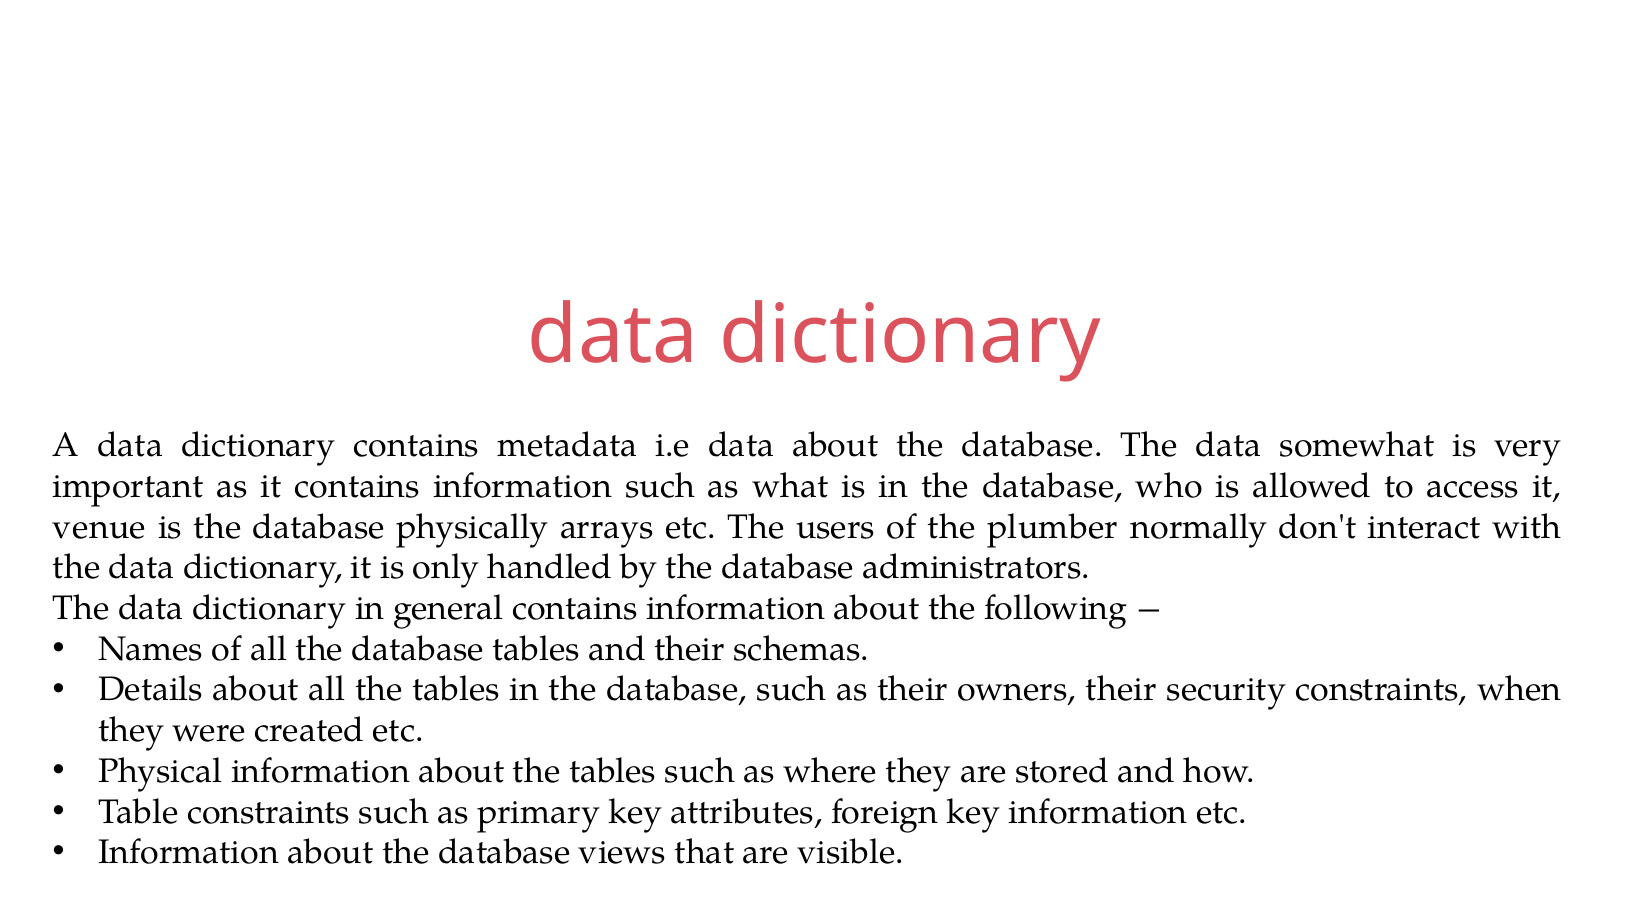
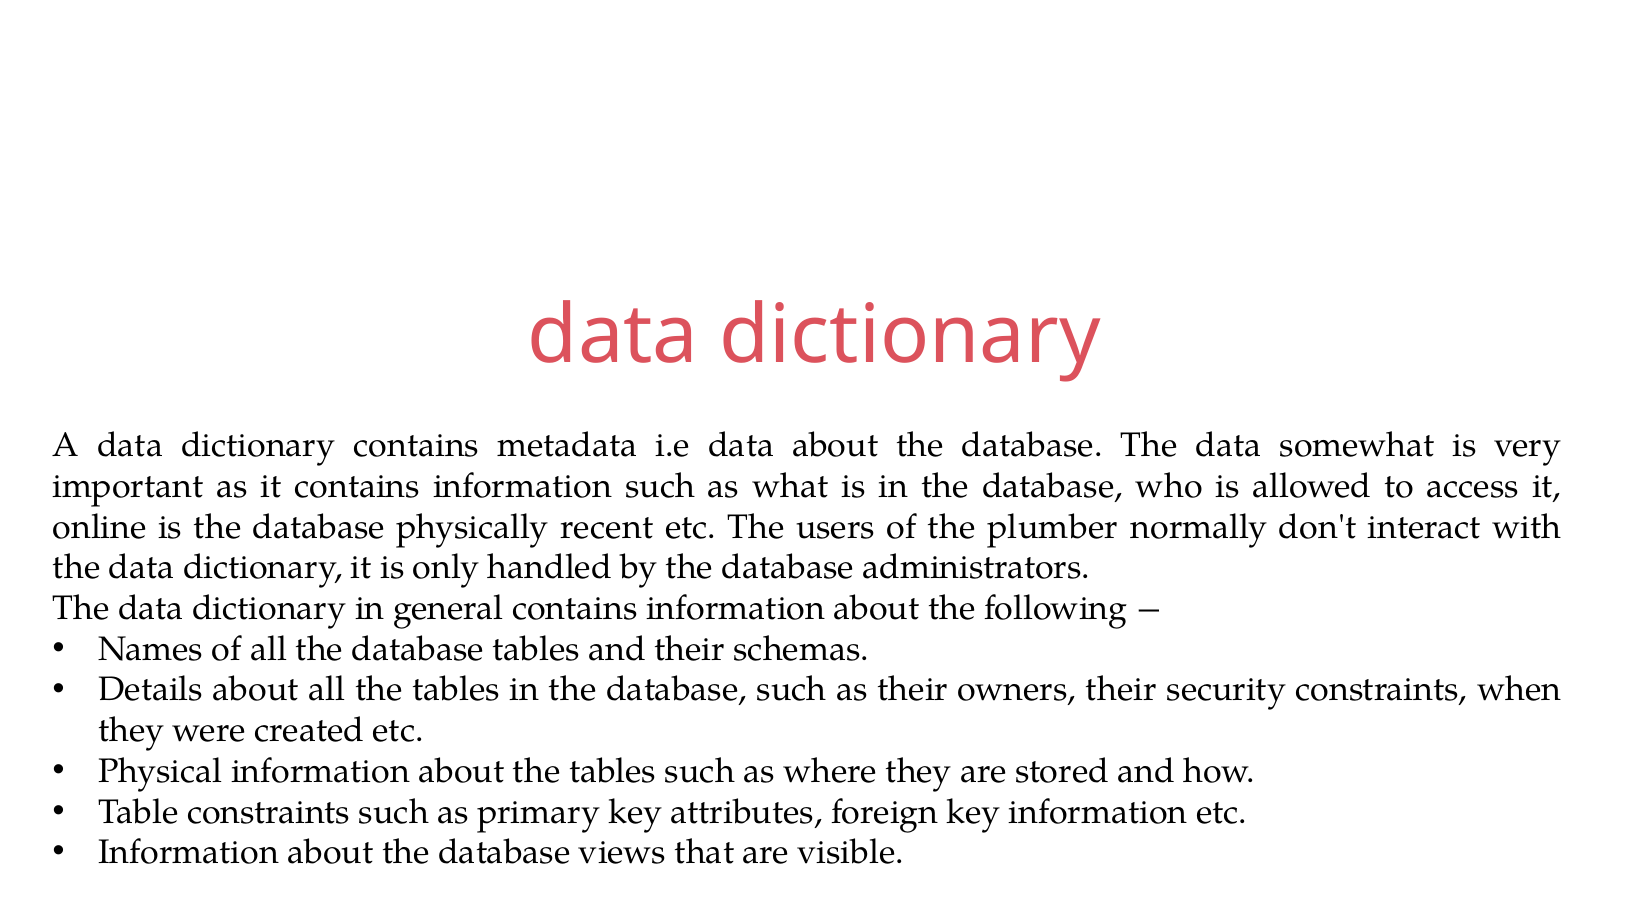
venue: venue -> online (100, 527)
arrays: arrays -> recent (607, 527)
